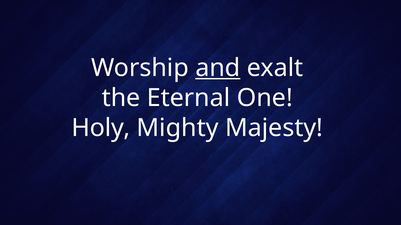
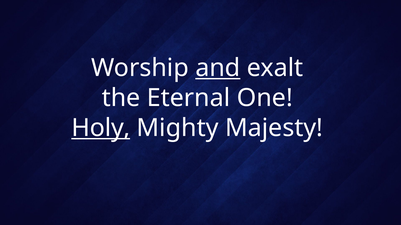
Holy underline: none -> present (101, 128)
